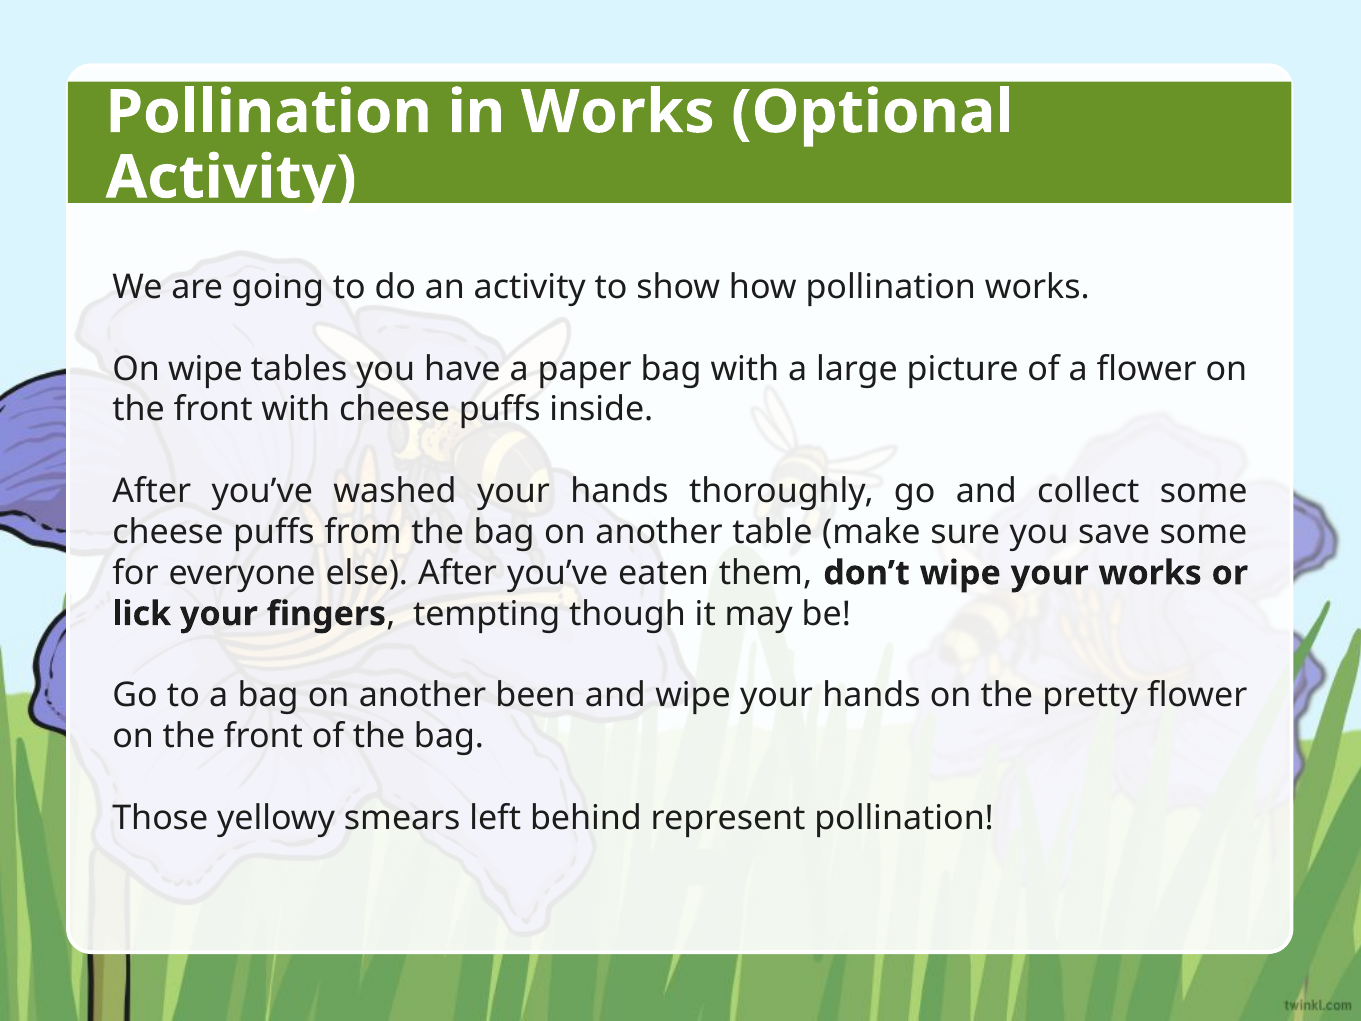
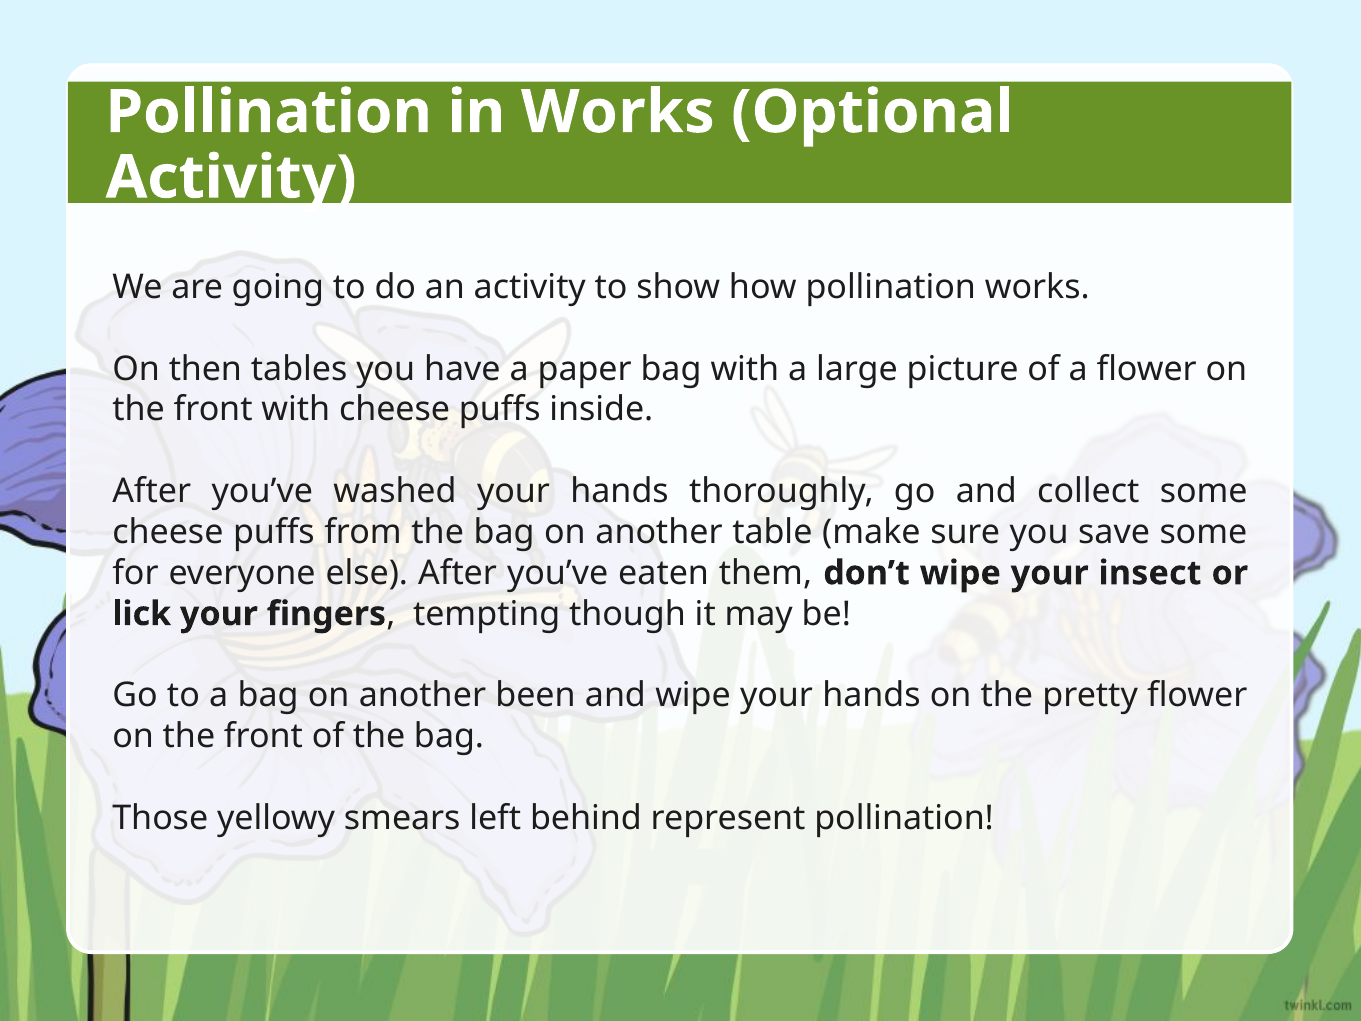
On wipe: wipe -> then (205, 369)
your works: works -> insect (1150, 573)
